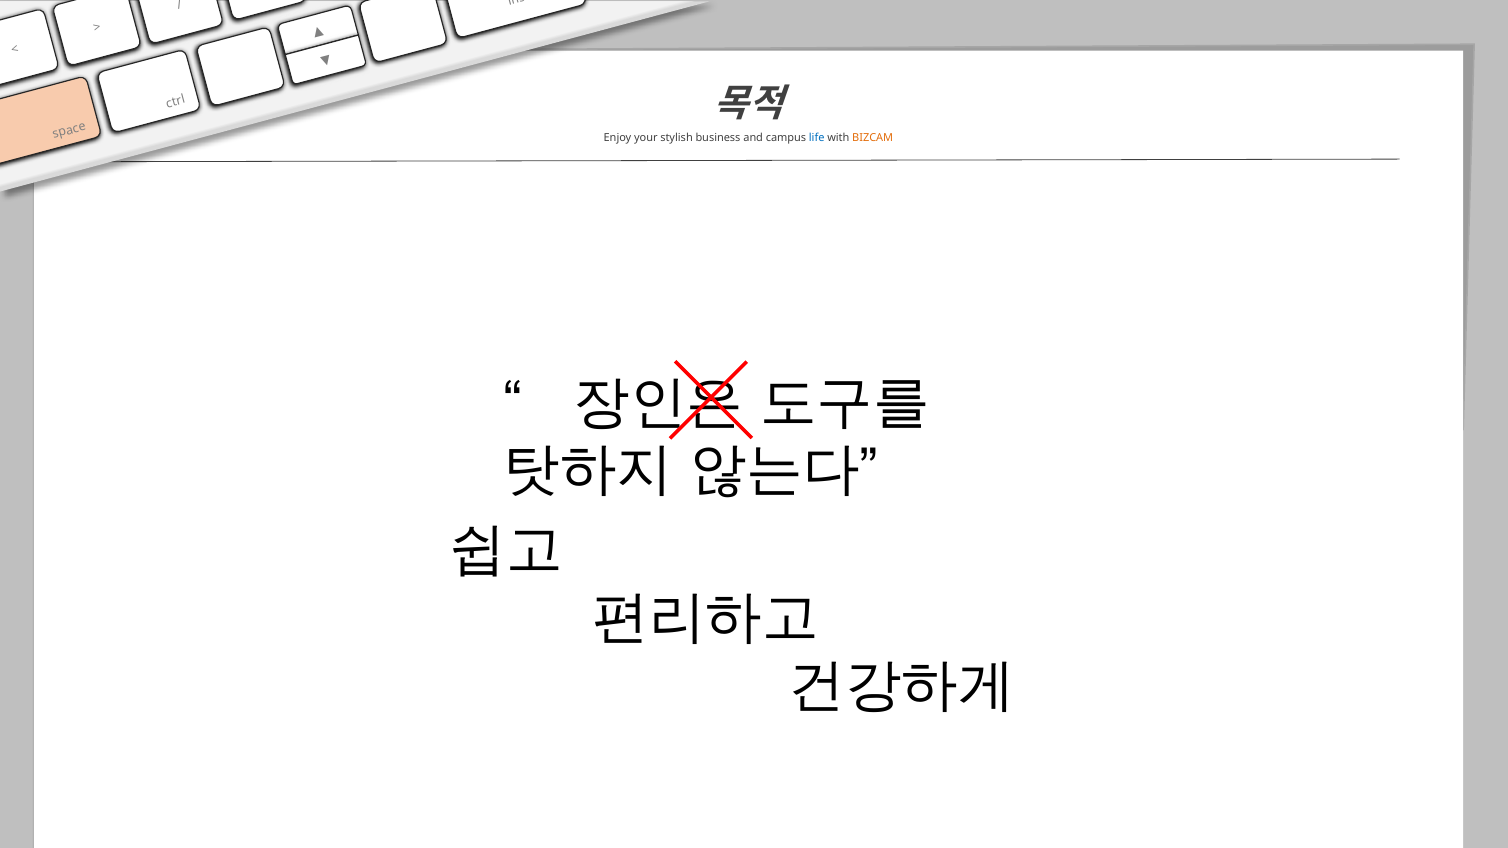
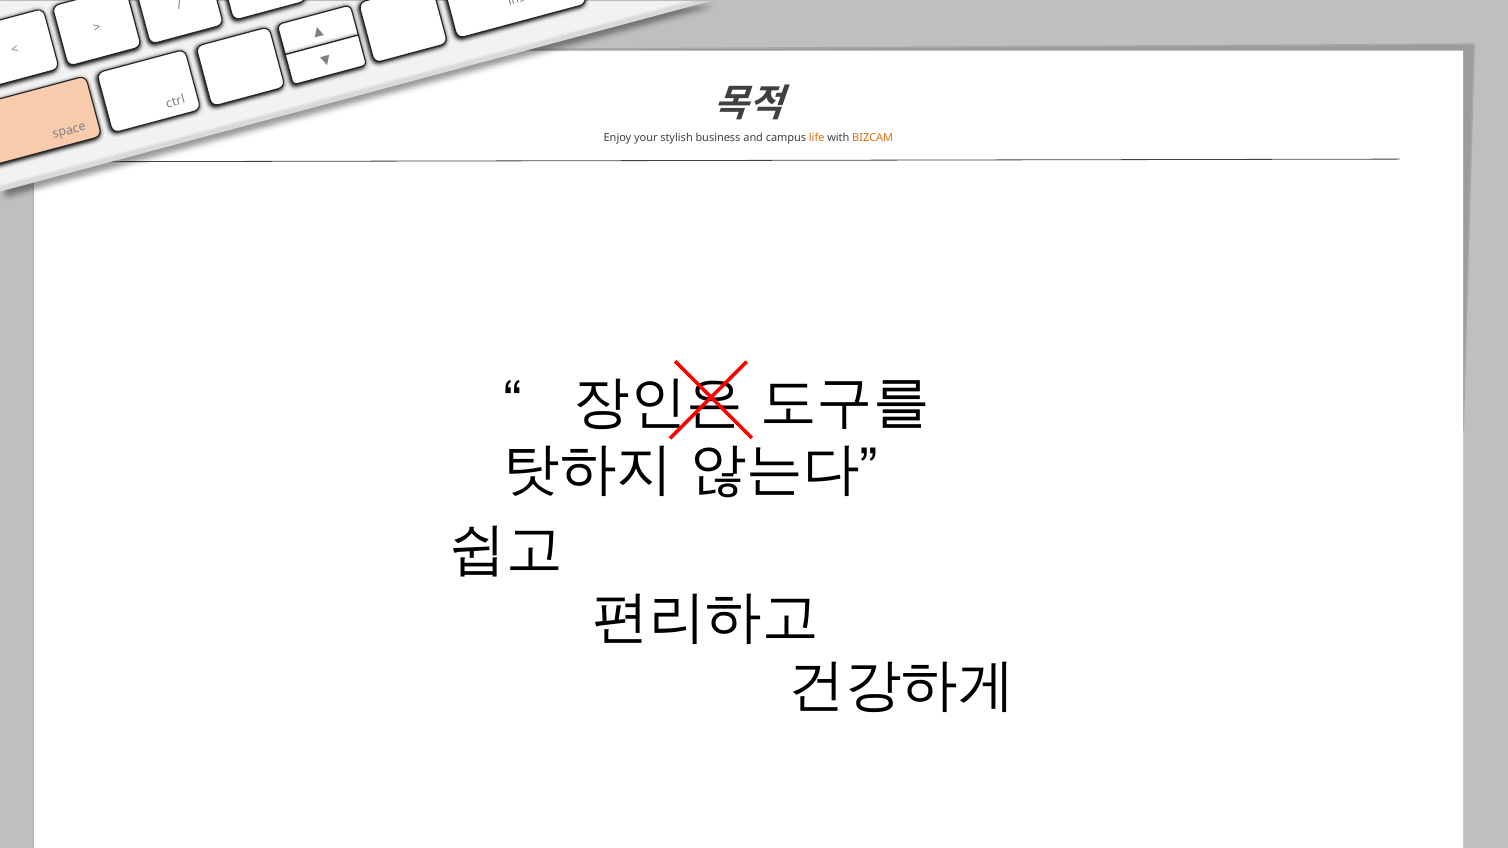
life colour: blue -> orange (817, 138)
